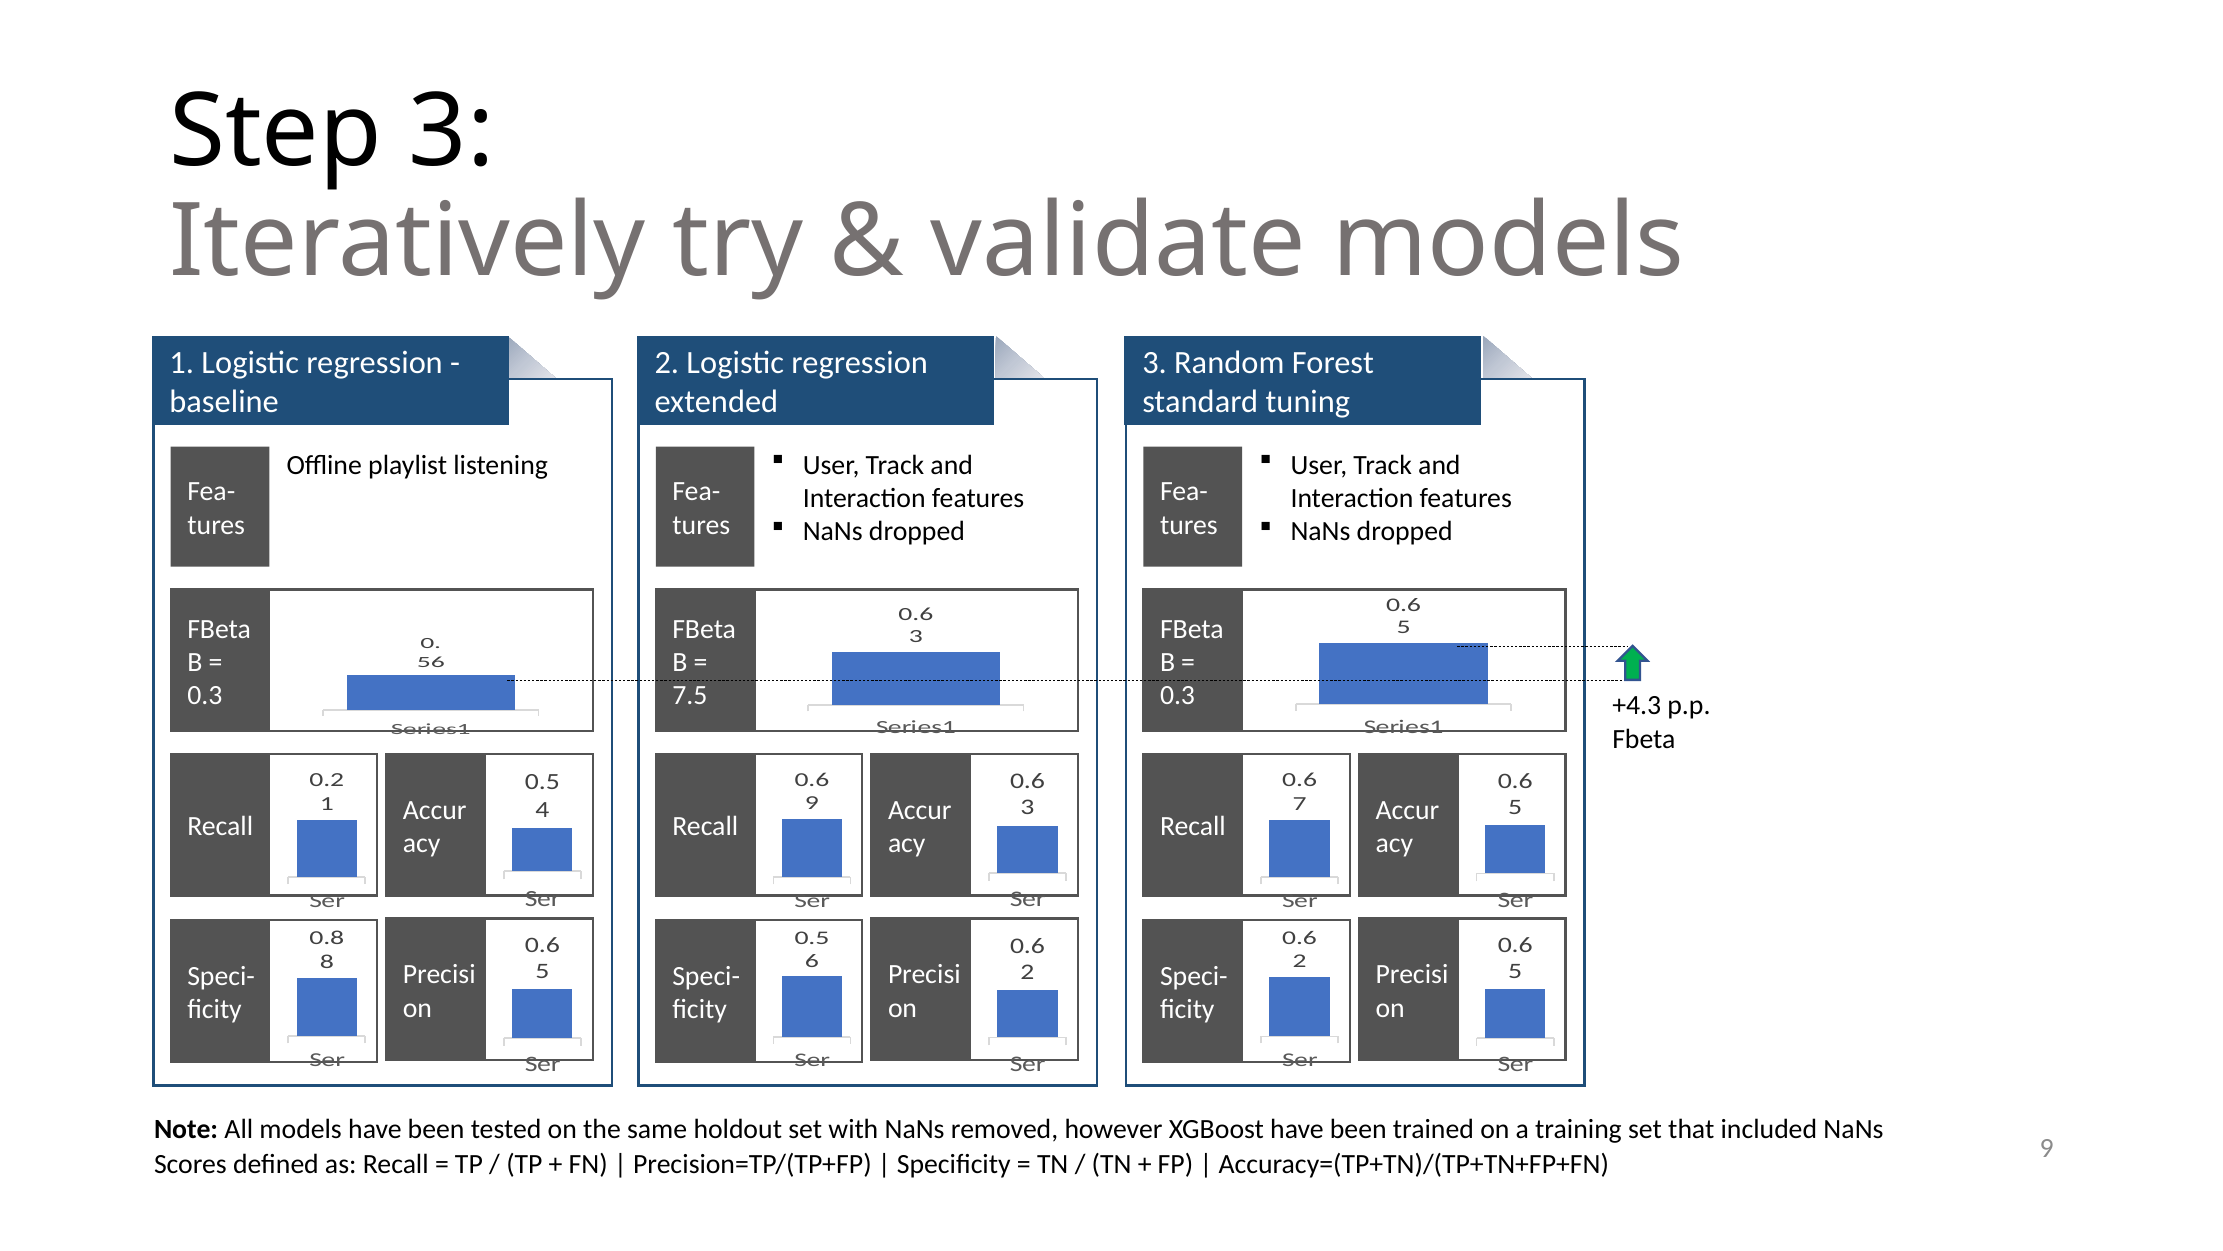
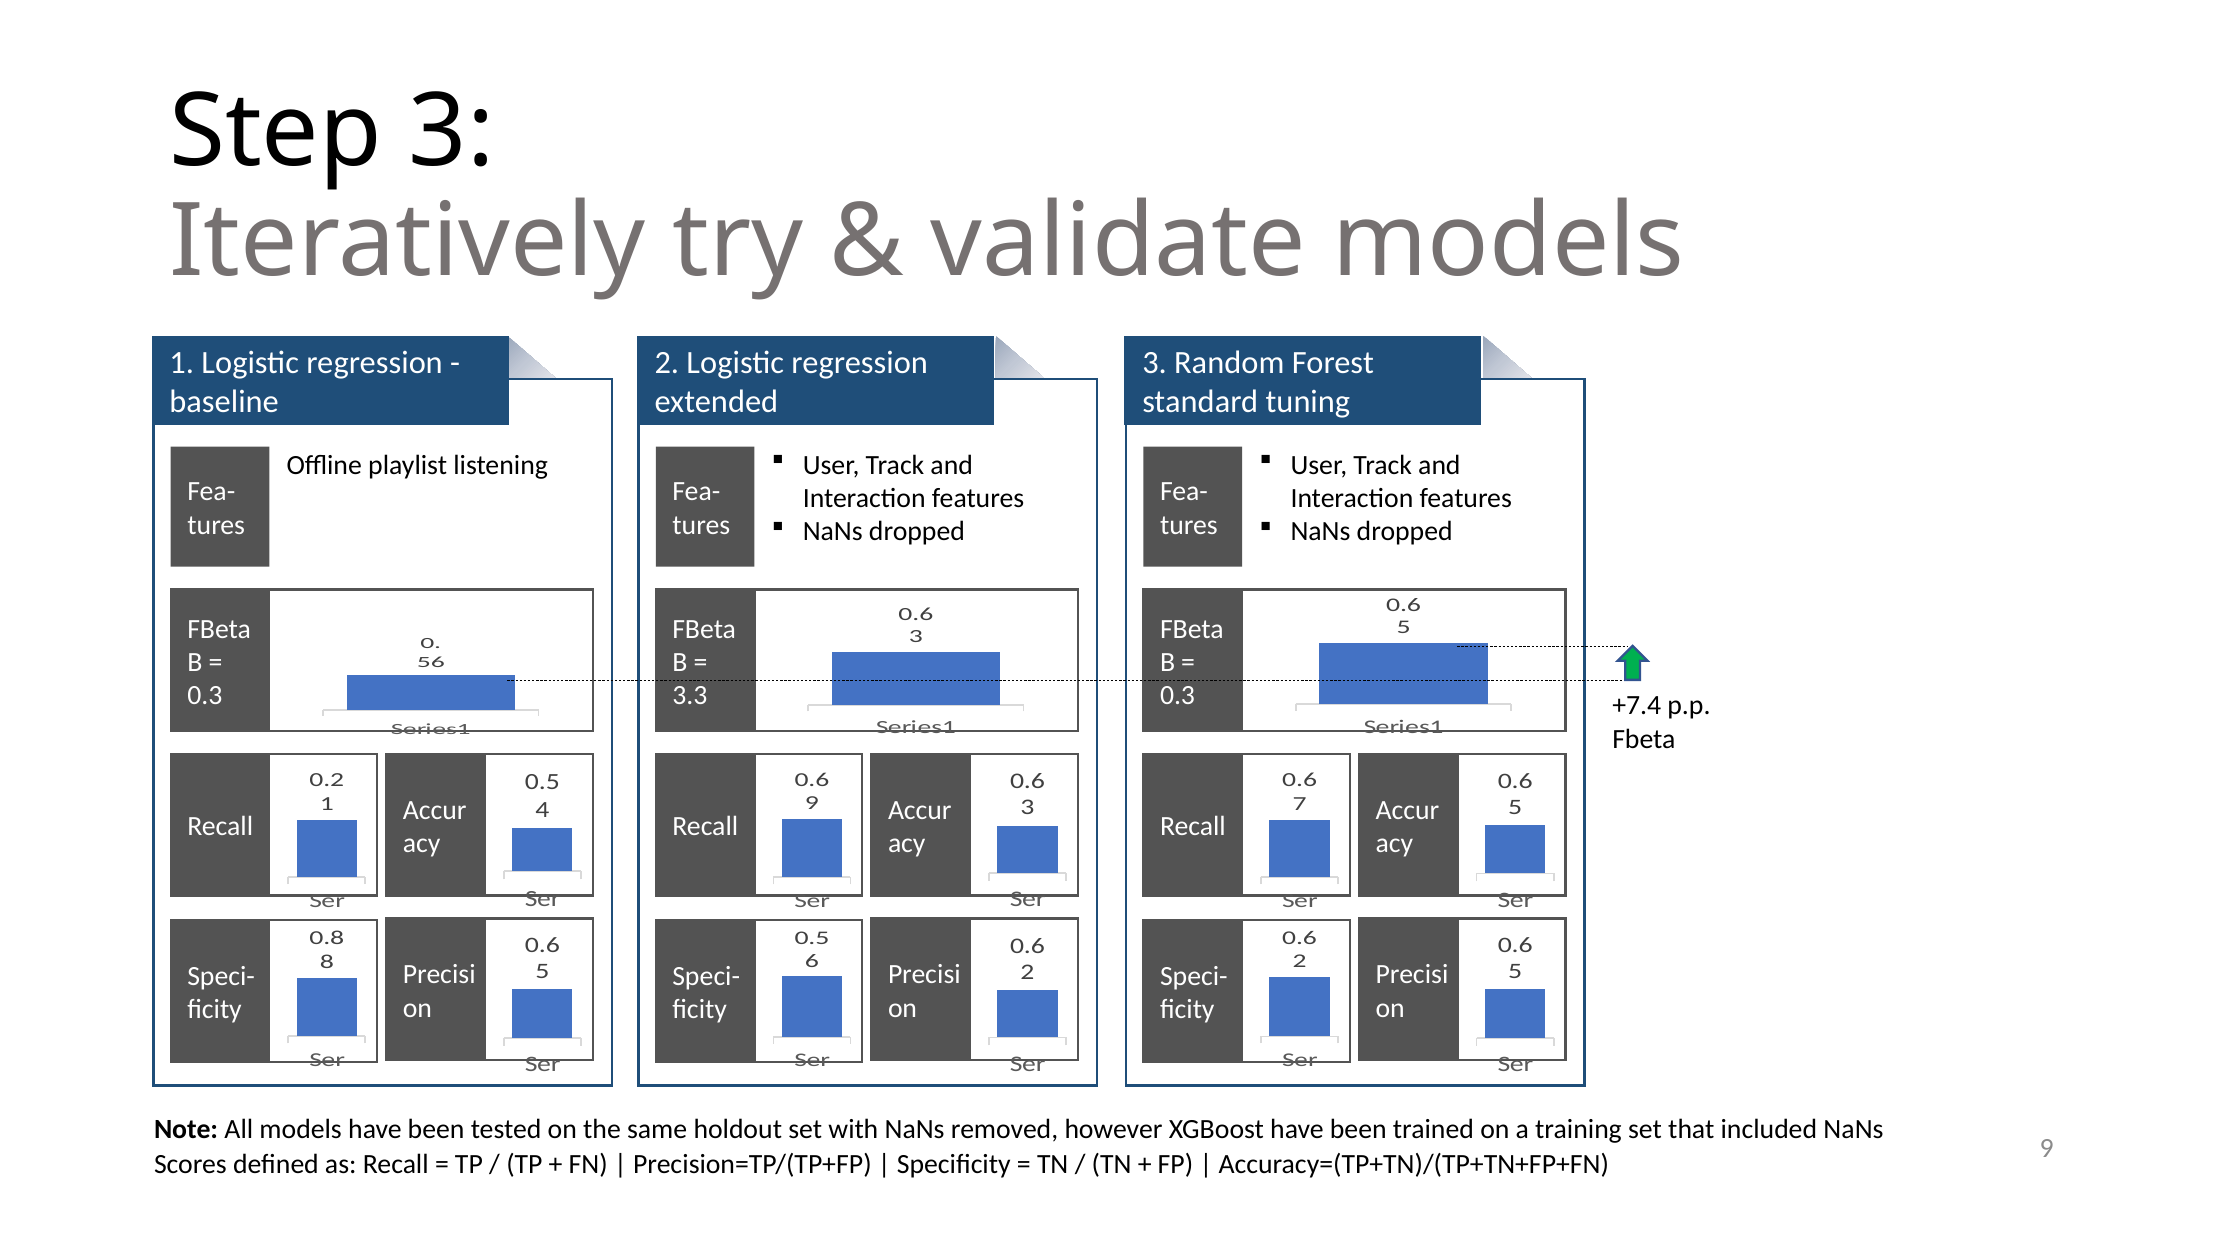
7.5: 7.5 -> 3.3 (690, 695)
+4.3: +4.3 -> +7.4 (1637, 705)
